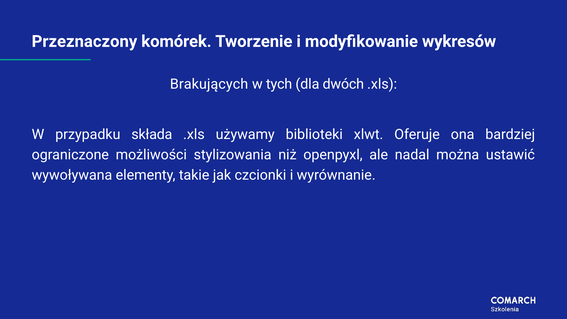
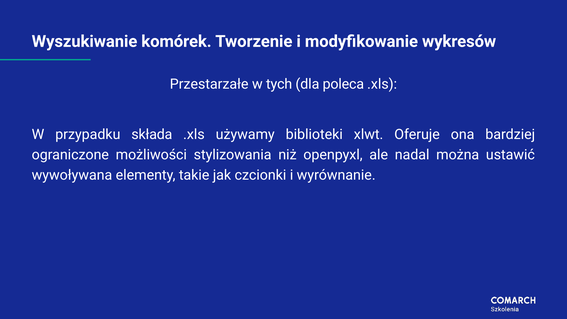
Przeznaczony: Przeznaczony -> Wyszukiwanie (84, 41)
Brakujących: Brakujących -> Przestarzałe (209, 84)
dwóch: dwóch -> poleca (343, 84)
